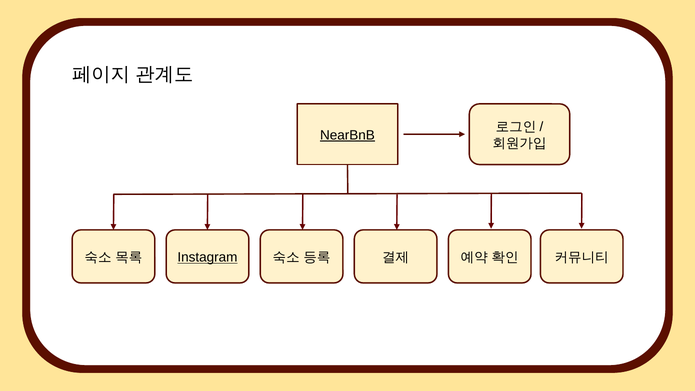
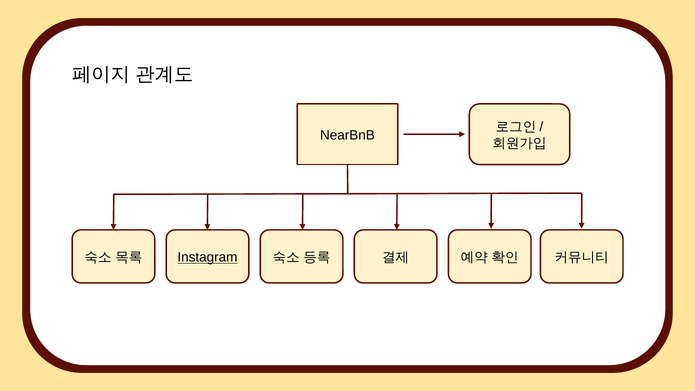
NearBnB underline: present -> none (347, 135)
